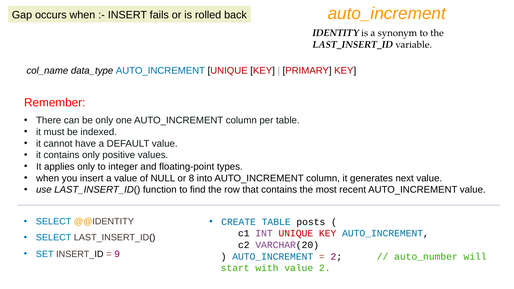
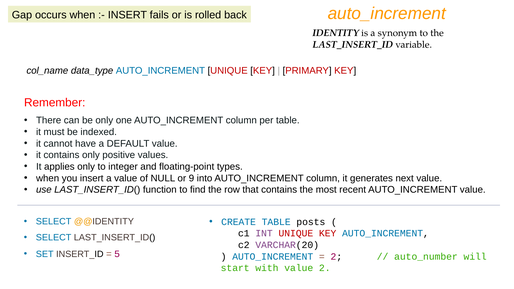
8: 8 -> 9 (191, 178)
9: 9 -> 5 (117, 254)
